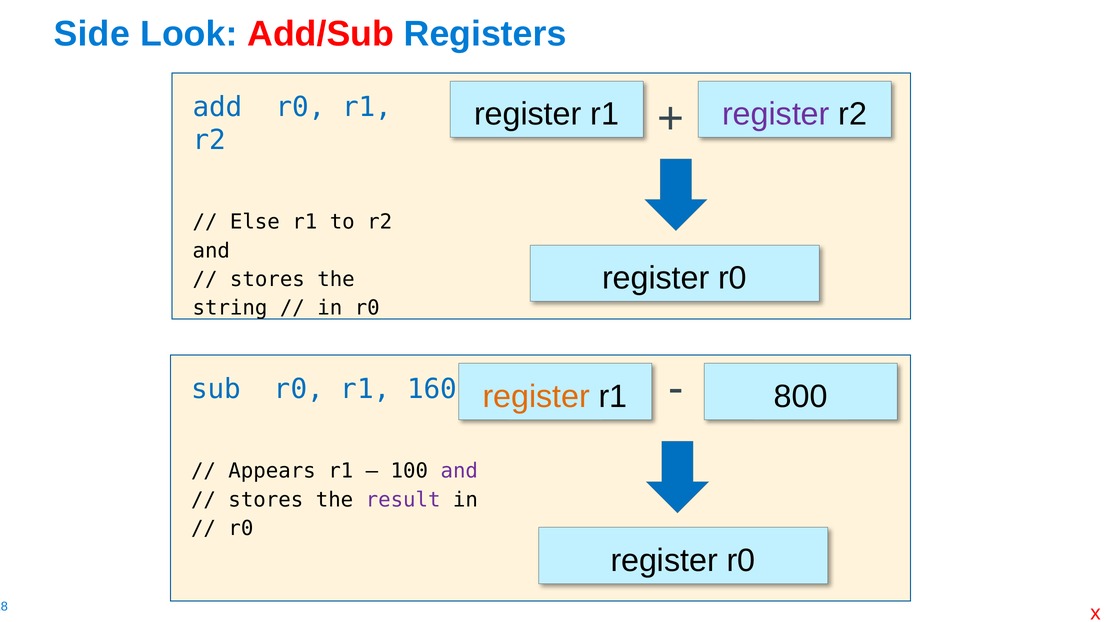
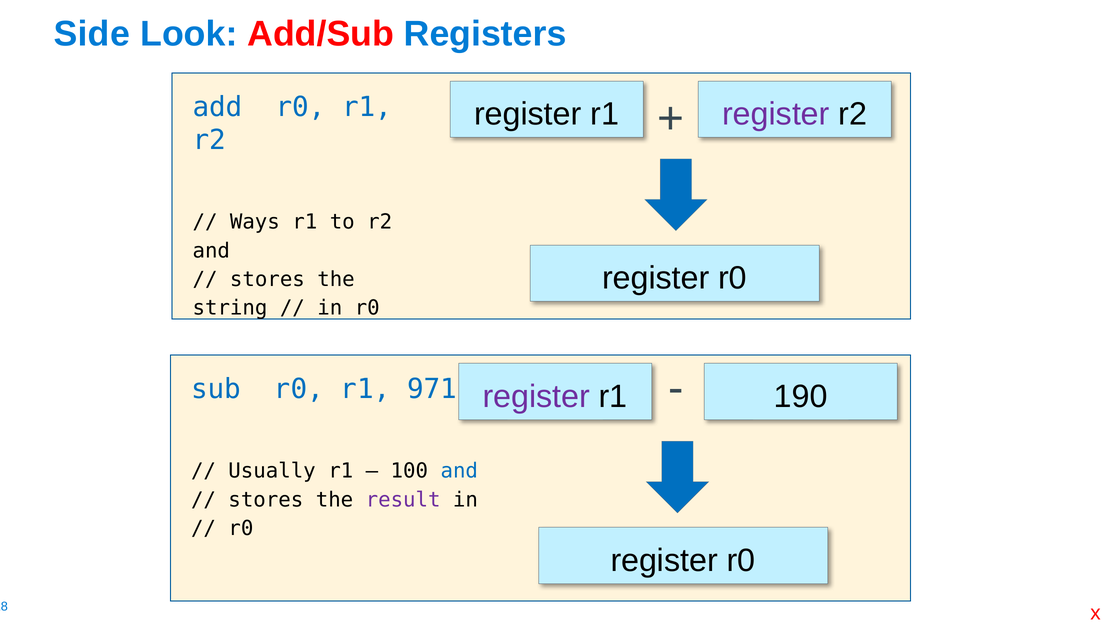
Else: Else -> Ways (255, 222)
160: 160 -> 971 (432, 389)
register colour: orange -> purple (536, 397)
800: 800 -> 190 (801, 397)
Appears: Appears -> Usually (272, 471)
and colour: purple -> blue (459, 471)
